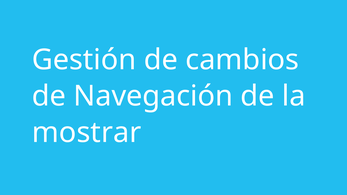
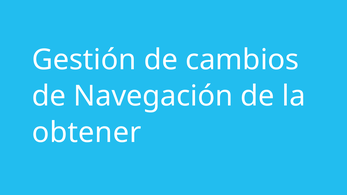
mostrar: mostrar -> obtener (87, 133)
